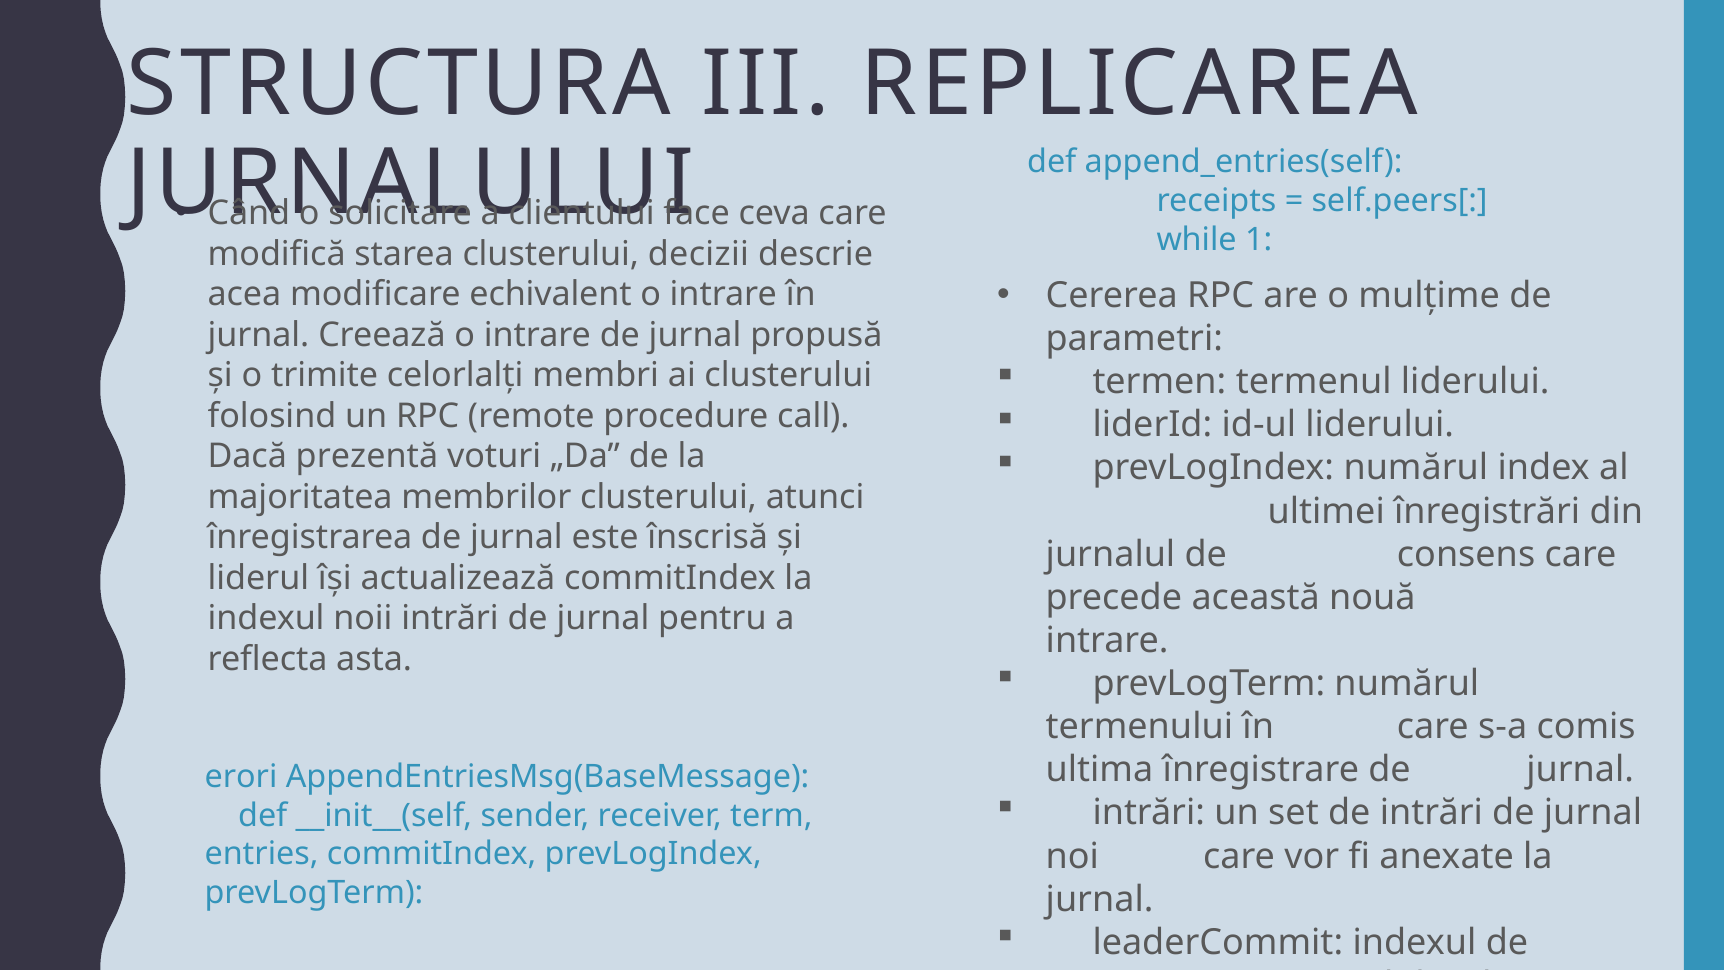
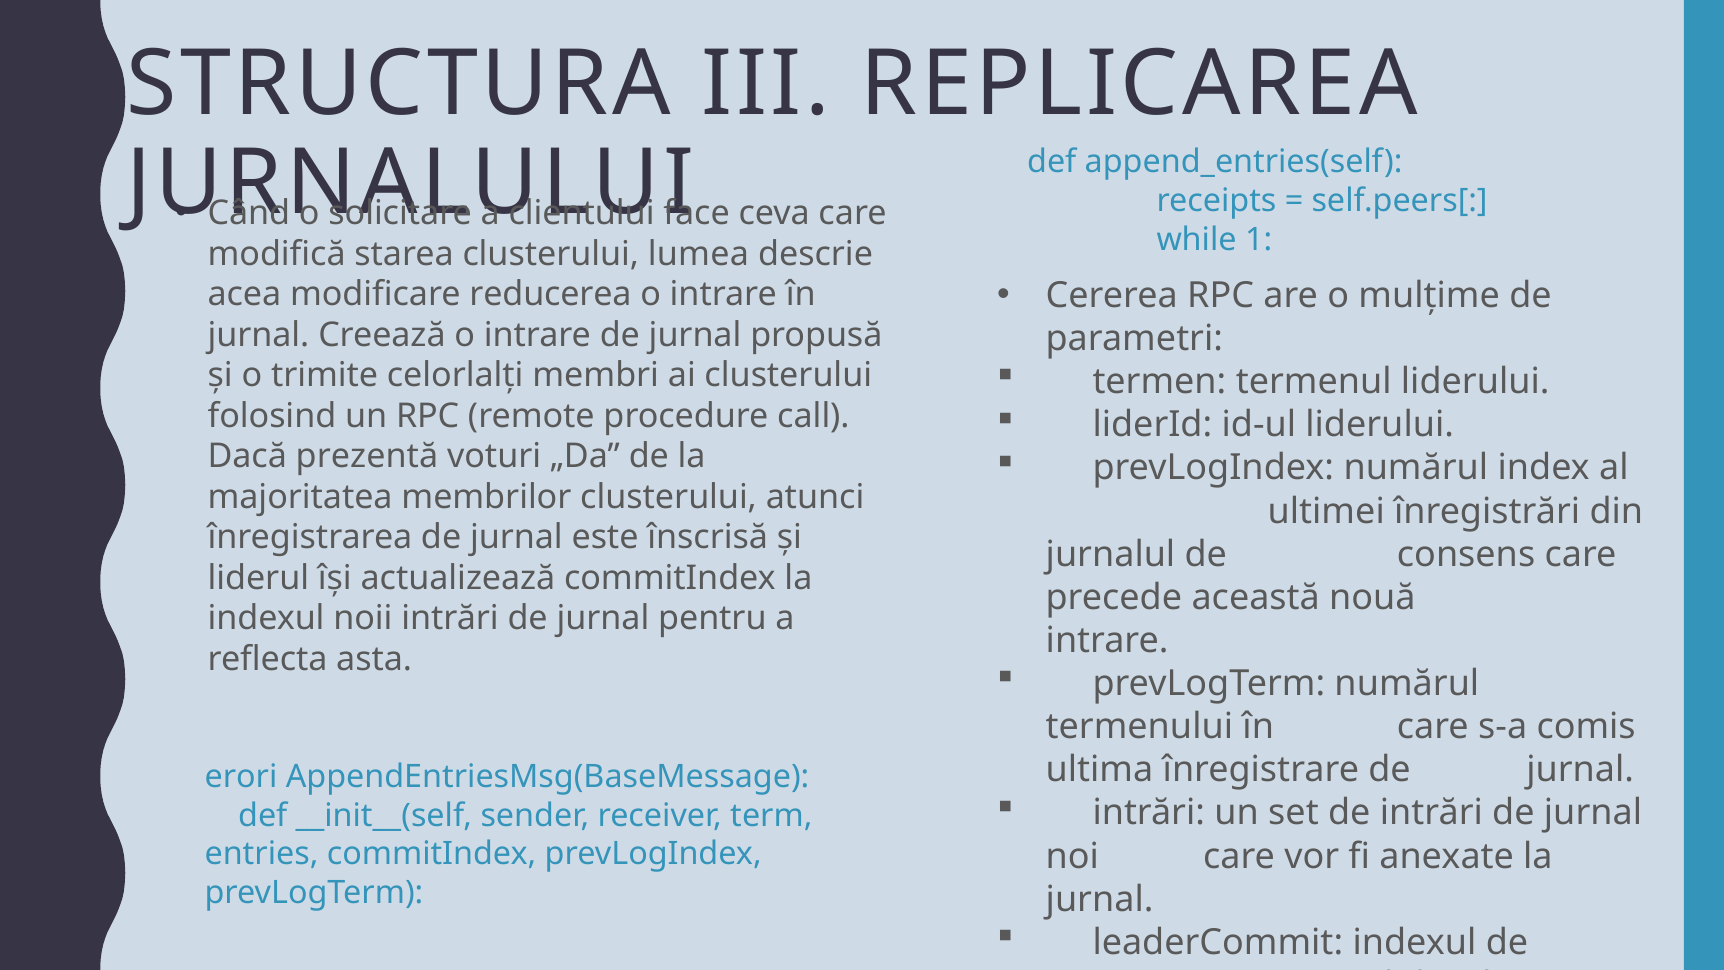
decizii: decizii -> lumea (698, 254)
echivalent: echivalent -> reducerea (551, 294)
